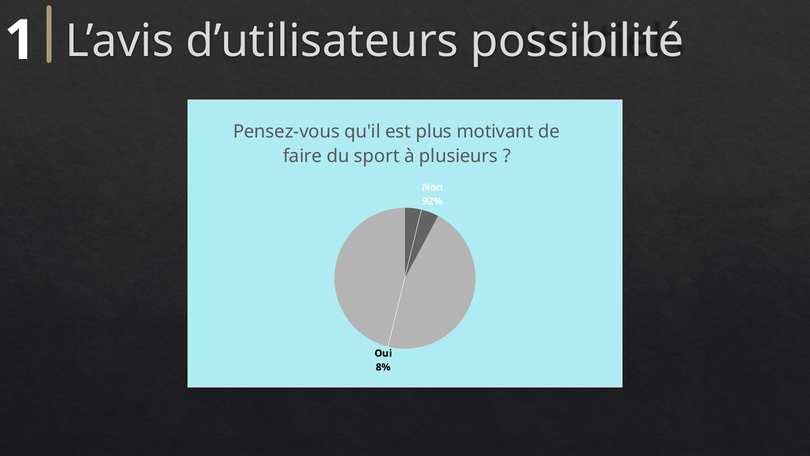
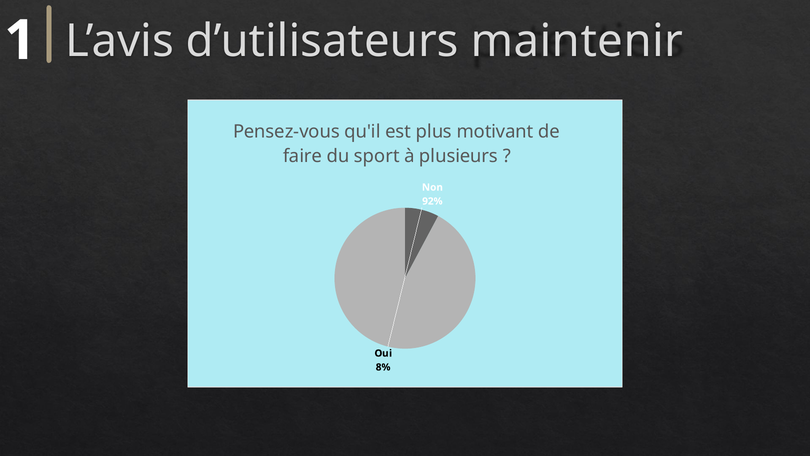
possibilité: possibilité -> maintenir (577, 41)
